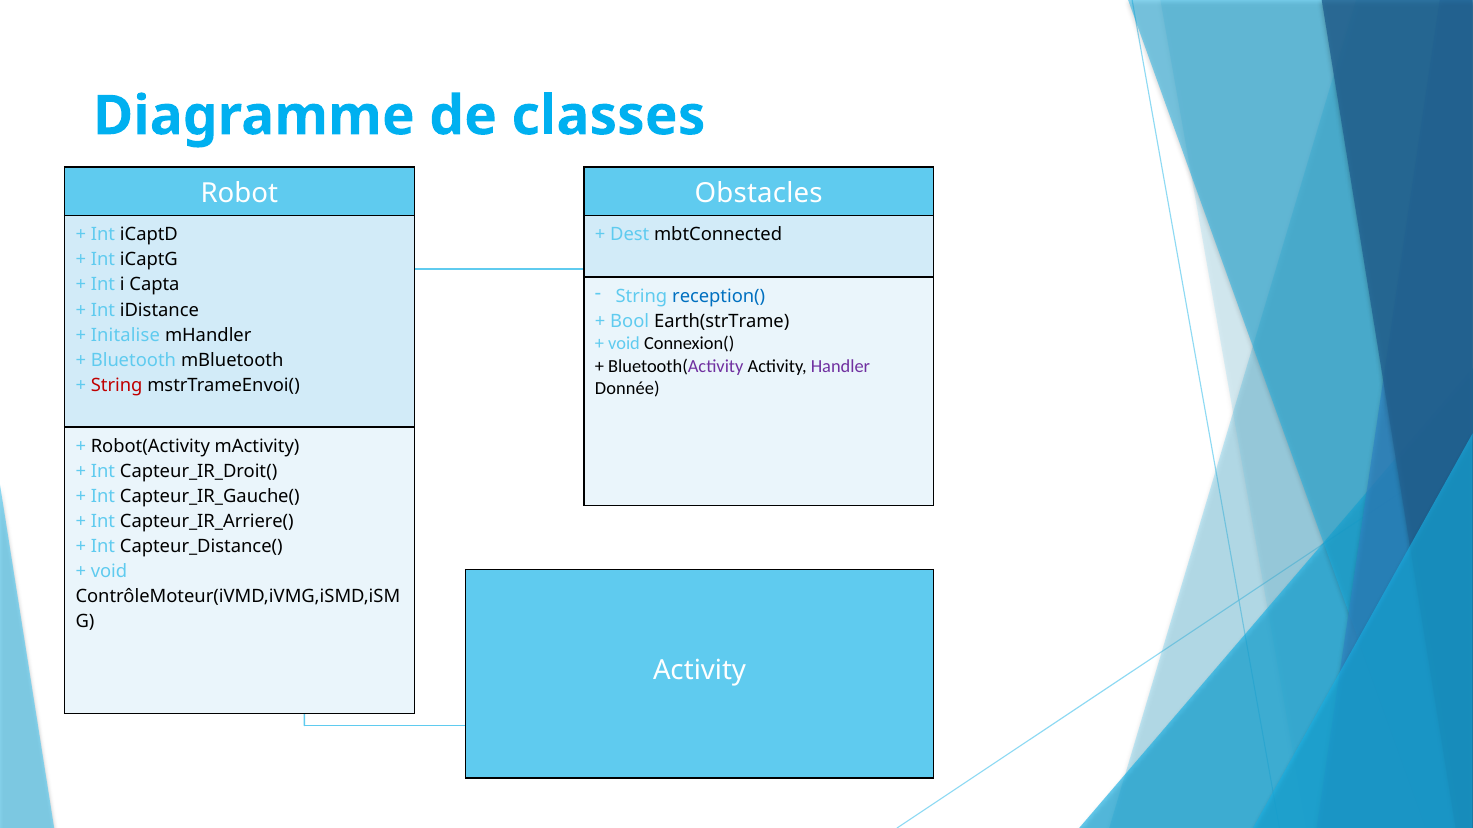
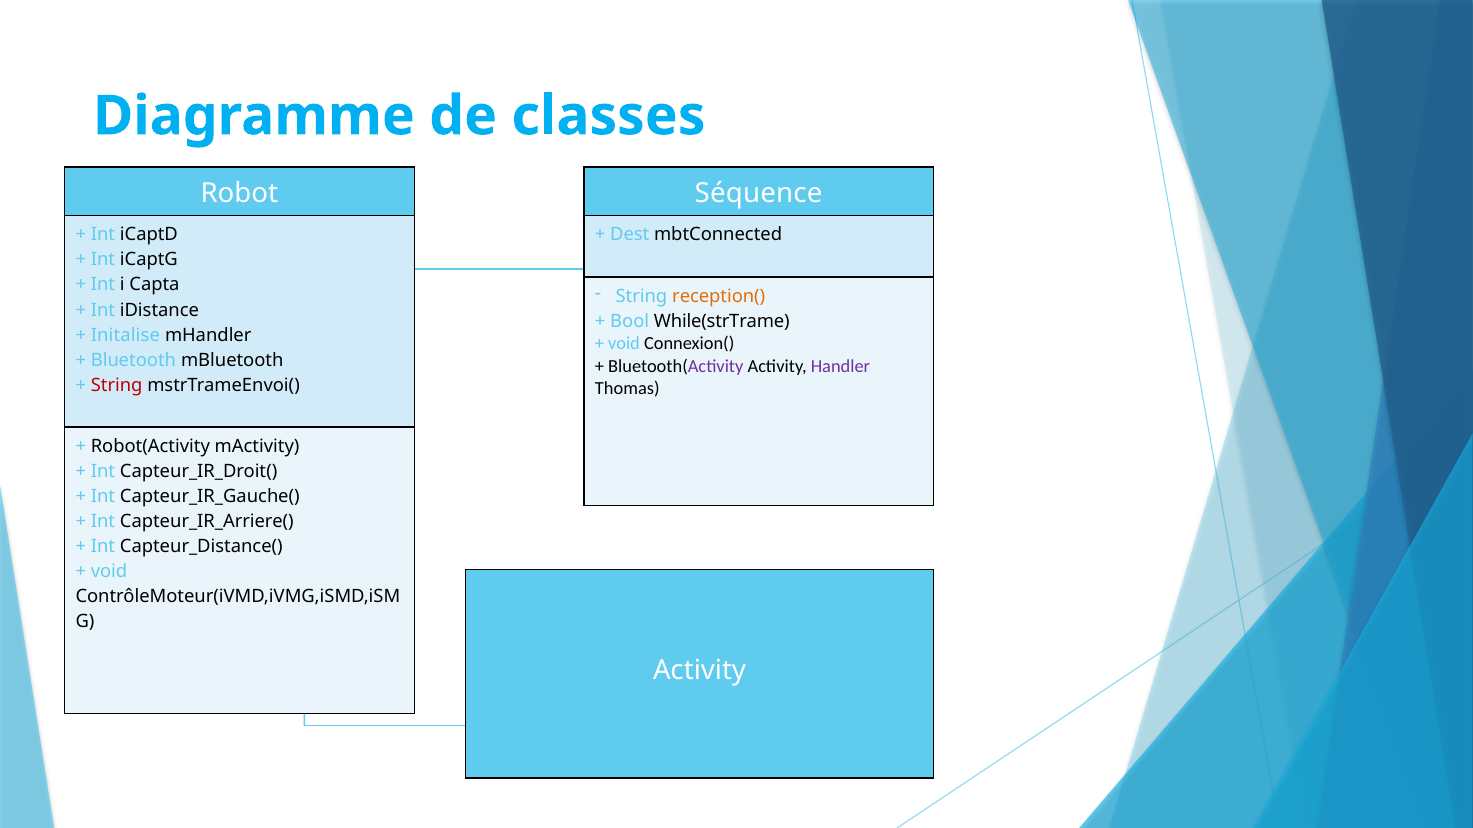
Obstacles: Obstacles -> Séquence (759, 193)
reception( colour: blue -> orange (719, 296)
Earth(strTrame: Earth(strTrame -> While(strTrame (722, 321)
Donnée: Donnée -> Thomas (627, 389)
